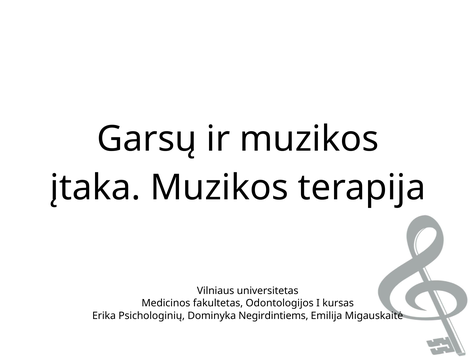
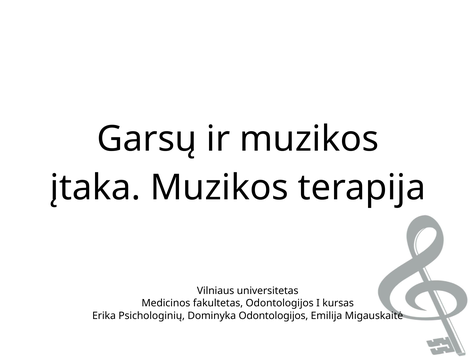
Dominyka Negirdintiems: Negirdintiems -> Odontologijos (273, 316)
